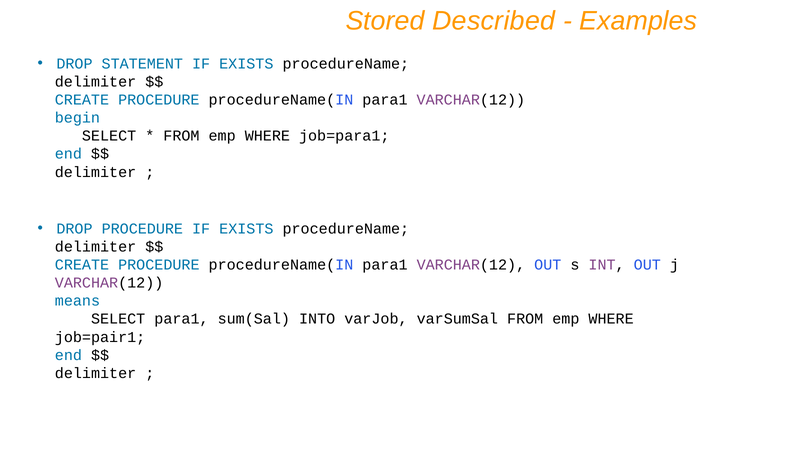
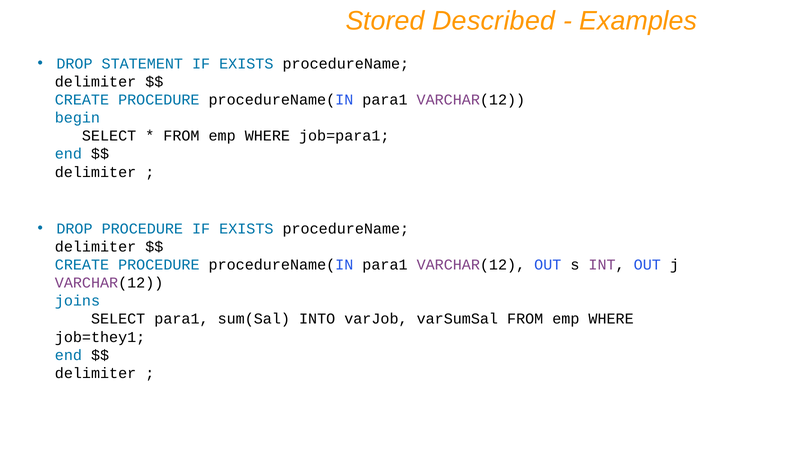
means: means -> joins (77, 301)
job=pair1: job=pair1 -> job=they1 (100, 337)
